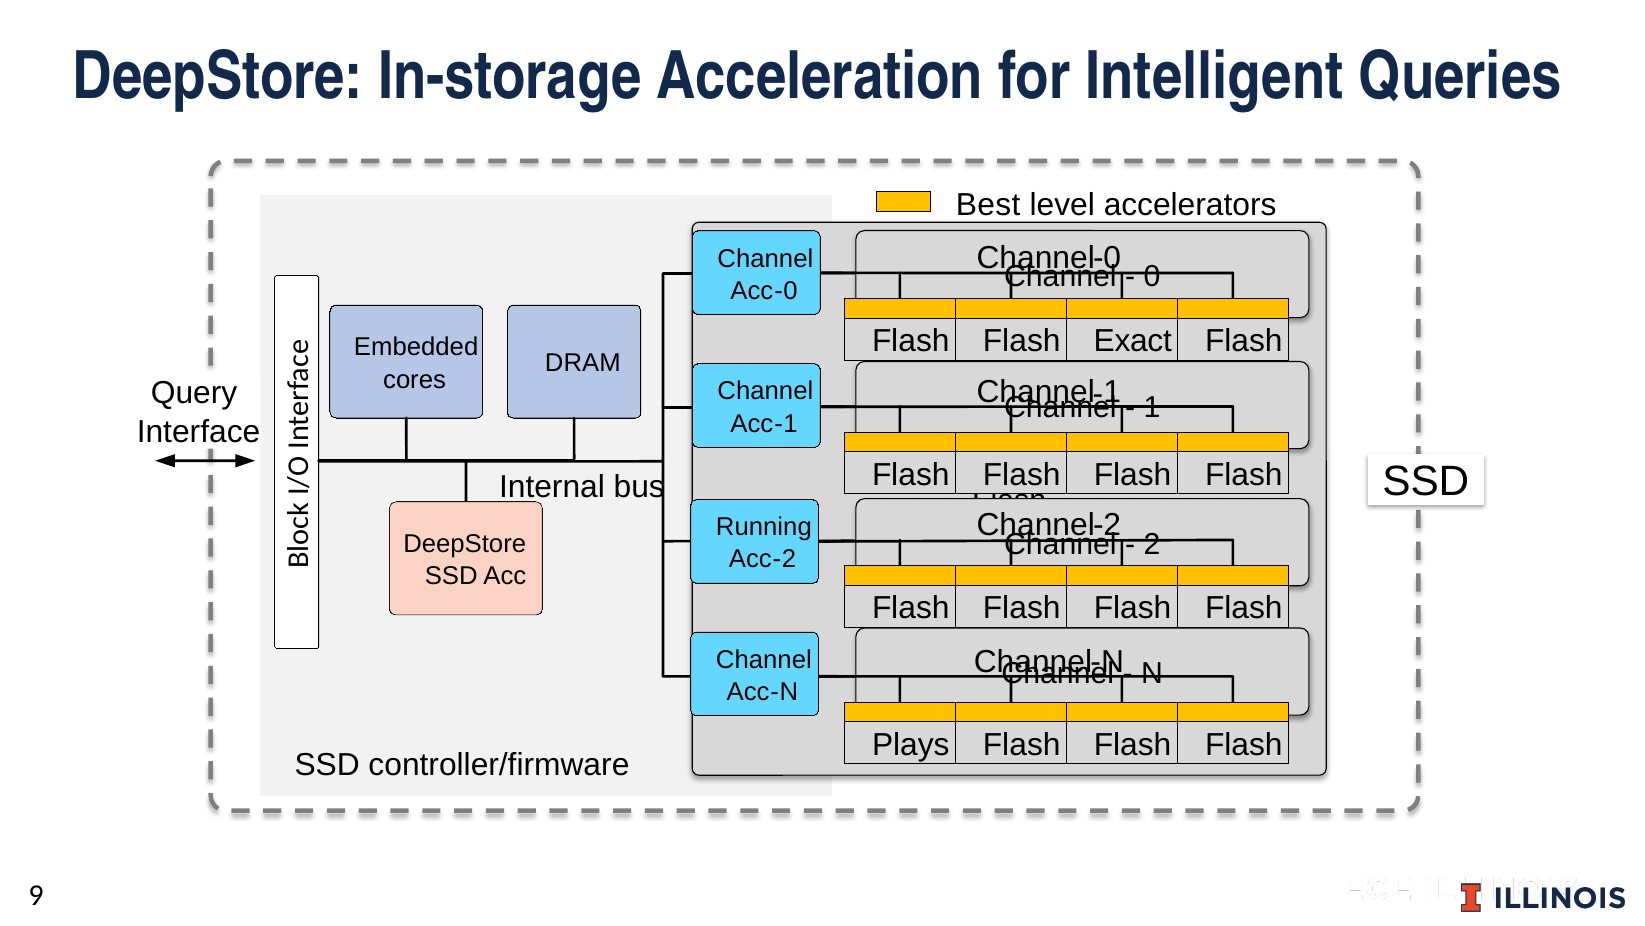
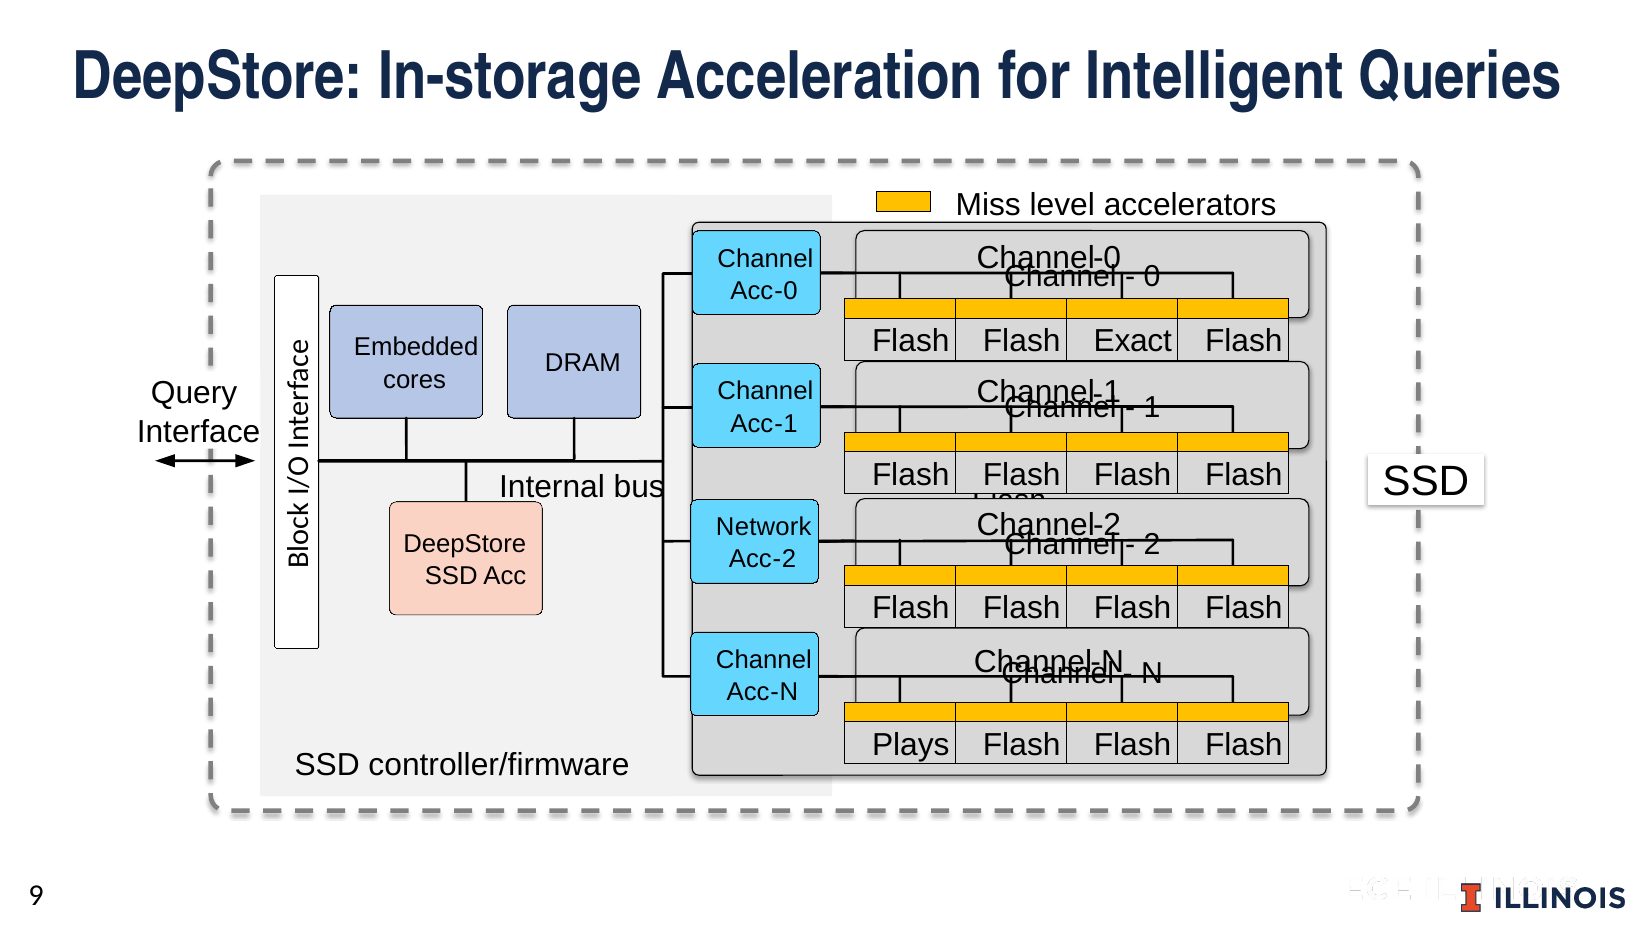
Best: Best -> Miss (988, 205)
Running: Running -> Network (764, 527)
